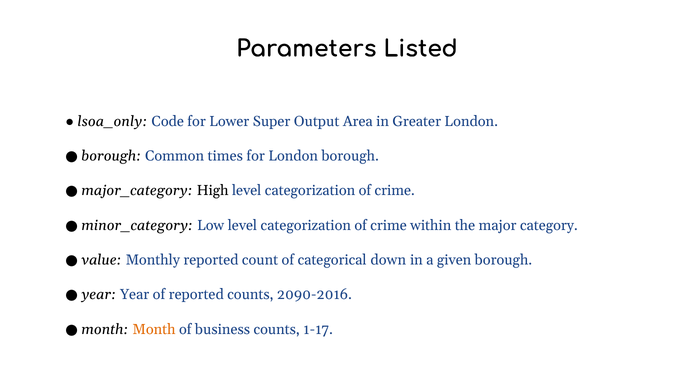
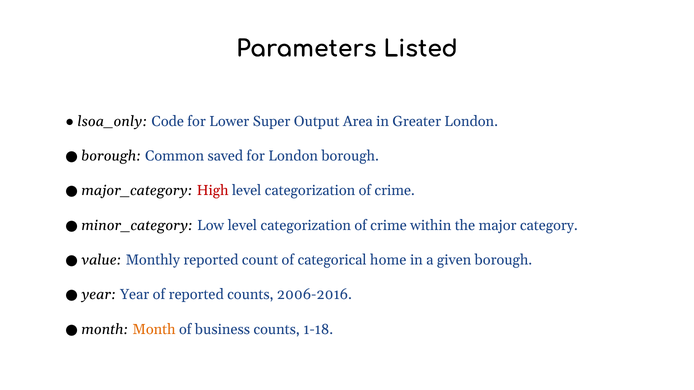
times: times -> saved (225, 156)
High colour: black -> red (213, 191)
down: down -> home (388, 260)
2090-2016: 2090-2016 -> 2006-2016 (314, 295)
1-17: 1-17 -> 1-18 (318, 330)
